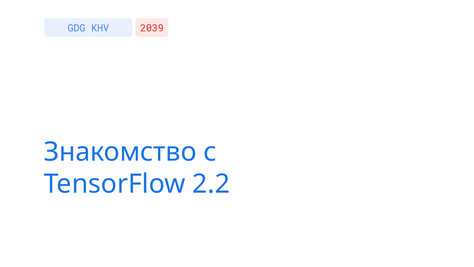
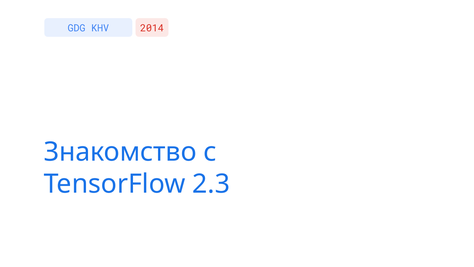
2039: 2039 -> 2014 (152, 28)
2.2: 2.2 -> 2.3 (211, 184)
